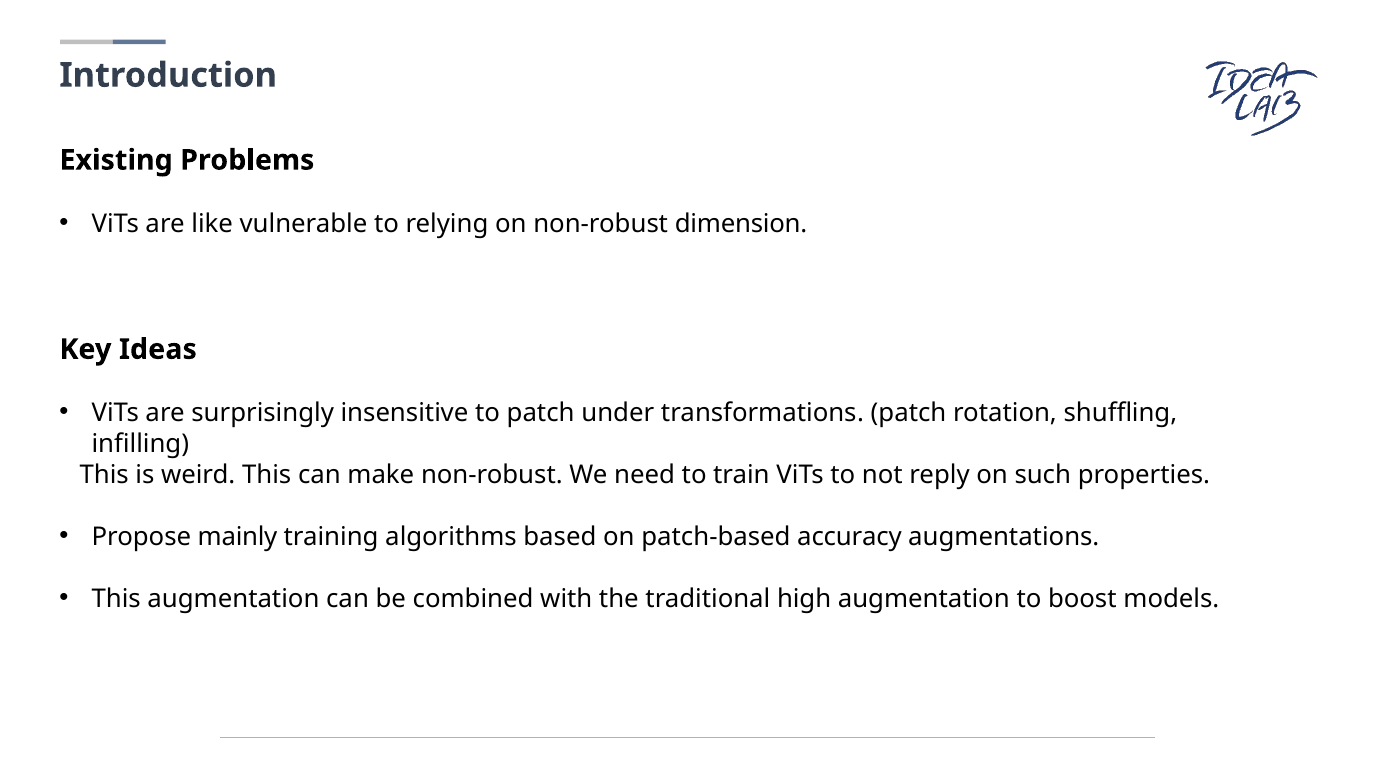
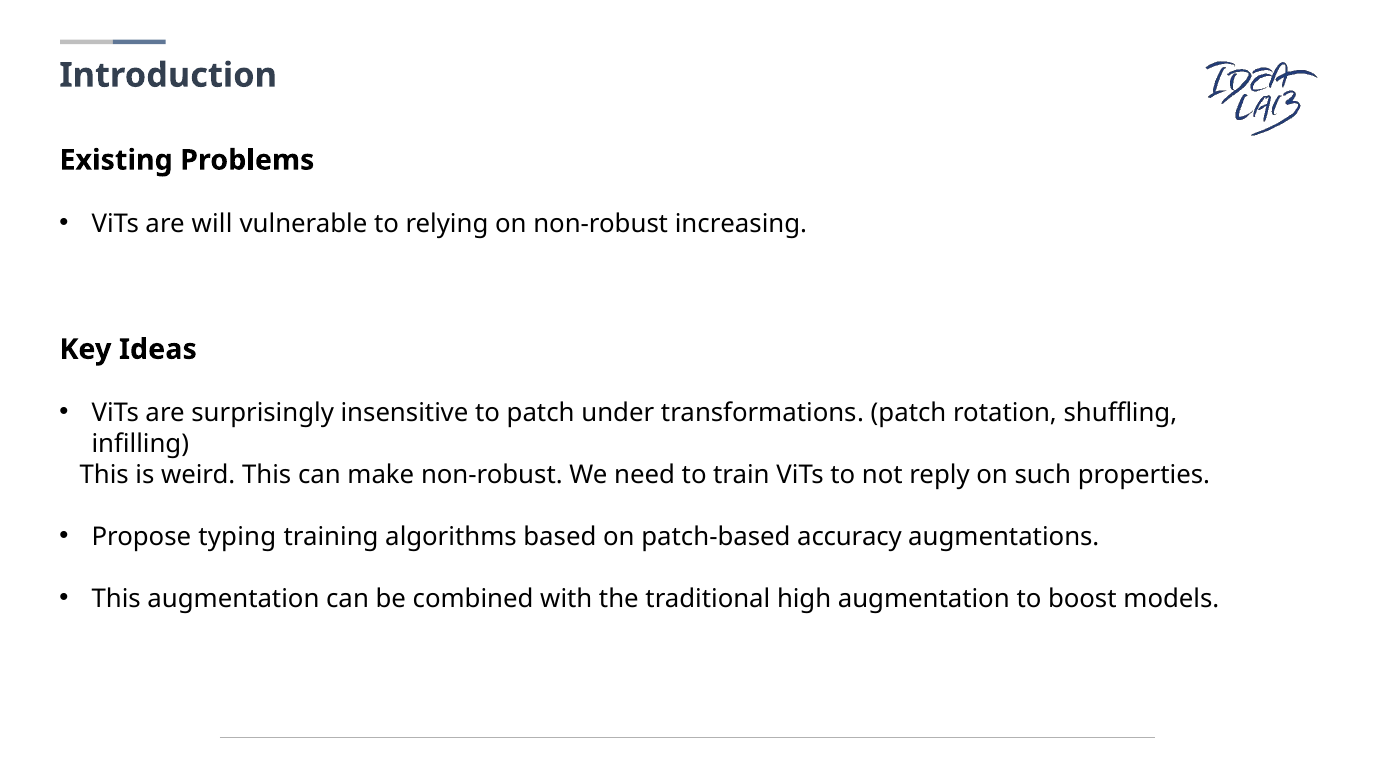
like: like -> will (212, 223)
dimension: dimension -> increasing (741, 223)
mainly: mainly -> typing (237, 536)
